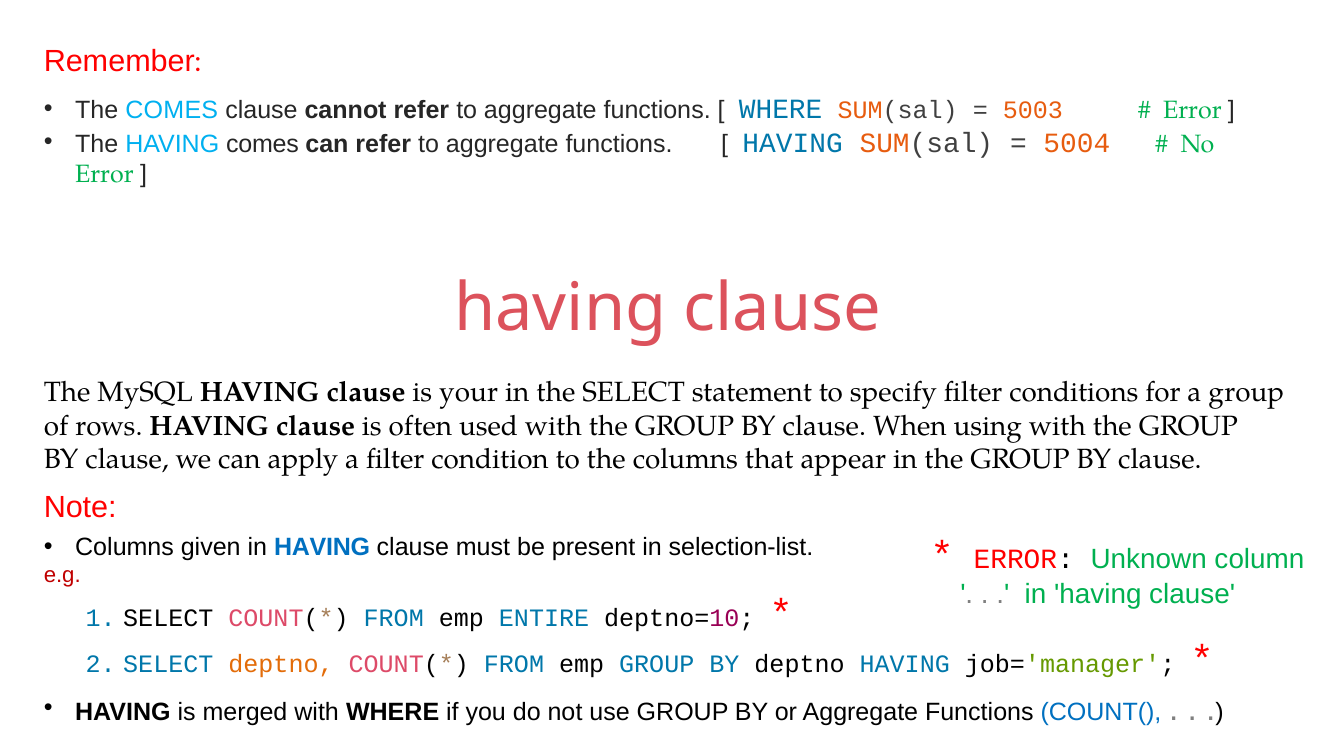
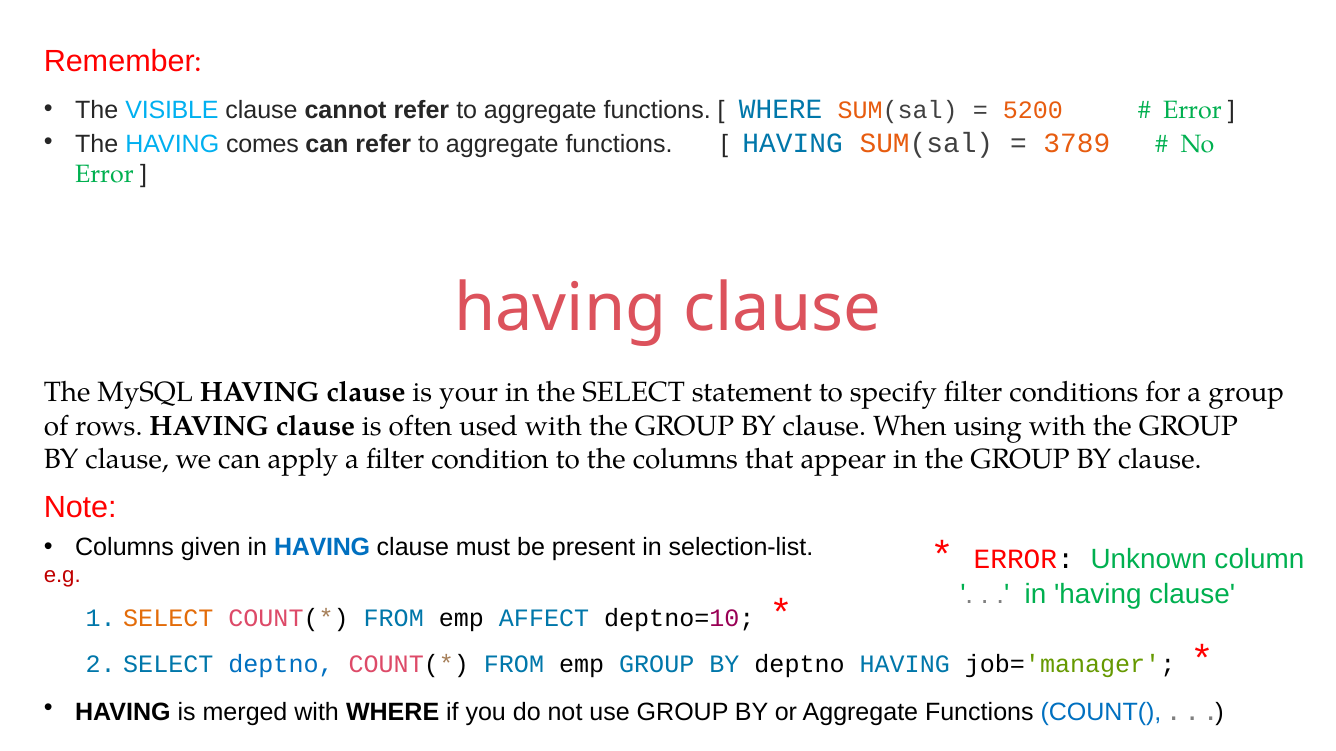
The COMES: COMES -> VISIBLE (172, 110)
5003: 5003 -> 5200 (1033, 110)
5004: 5004 -> 3789 (1077, 143)
SELECT colour: black -> orange (168, 618)
ENTIRE: ENTIRE -> AFFECT (544, 618)
deptno colour: orange -> blue (281, 665)
